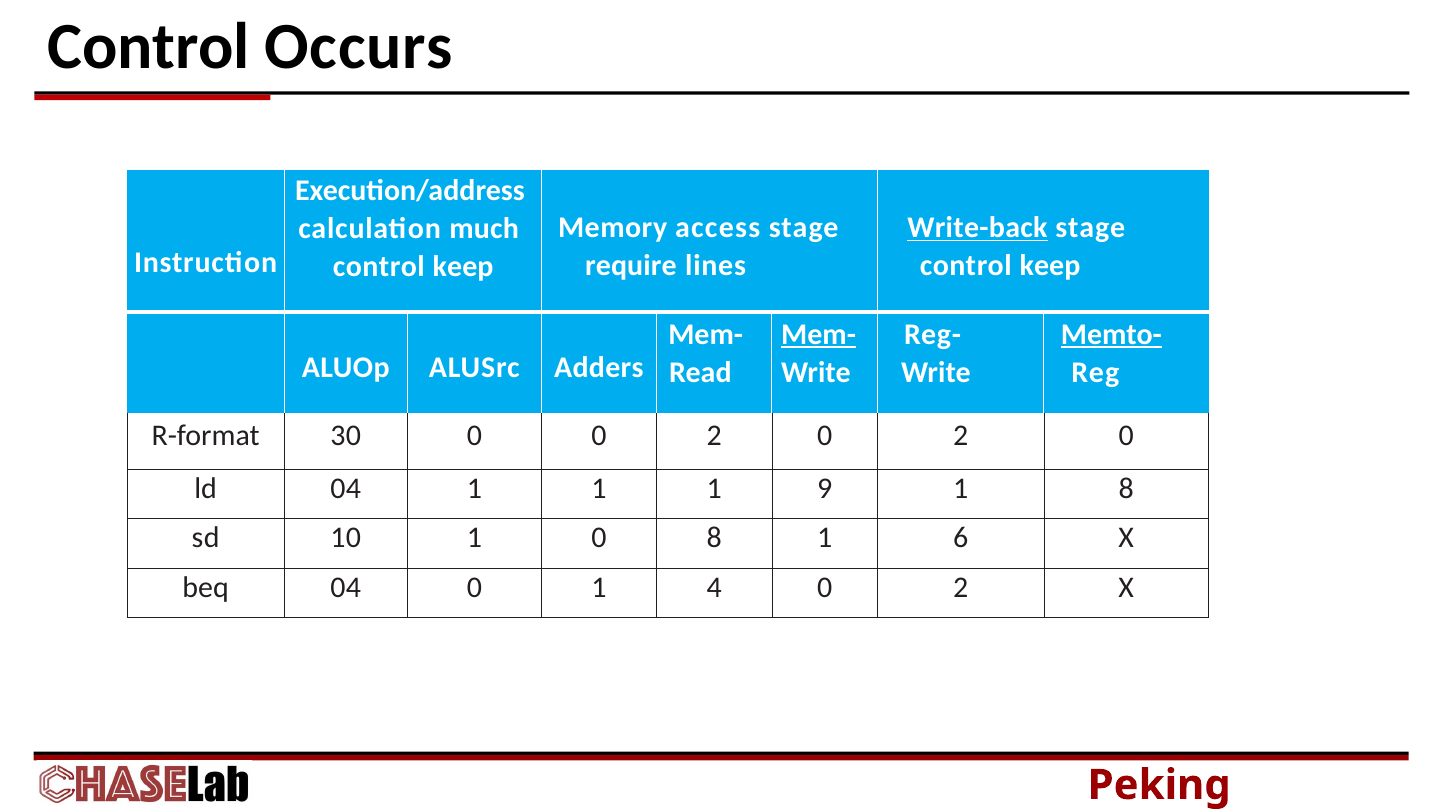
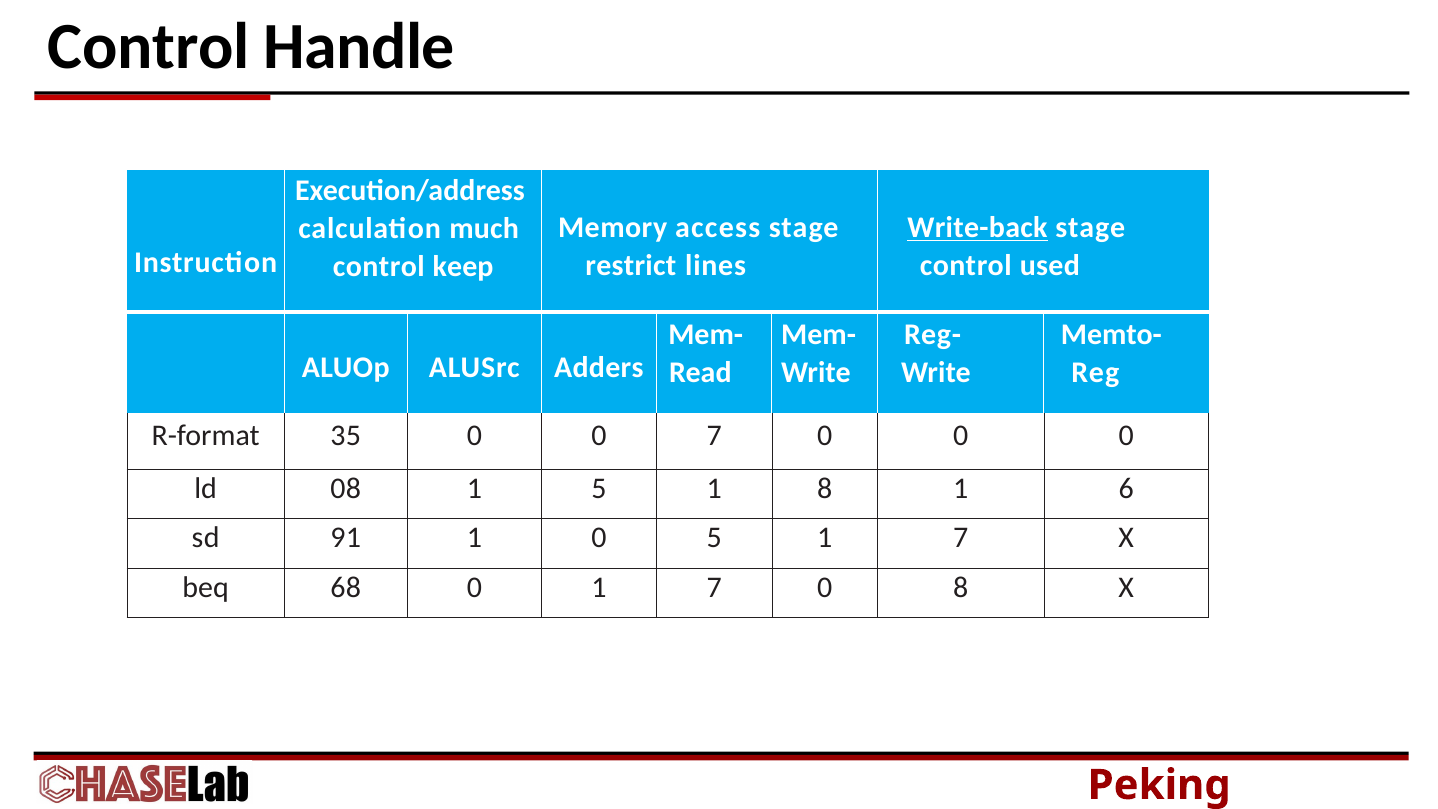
Occurs: Occurs -> Handle (359, 46)
require: require -> restrict (631, 266)
keep: keep -> used (1050, 266)
Mem- underline: present -> none (819, 334)
Memto- underline: present -> none (1111, 334)
30: 30 -> 35 (346, 436)
0 0 2: 2 -> 7 (714, 436)
2: 2 -> 0 (961, 436)
ld 04: 04 -> 08 (346, 488)
1: 1 -> 5 (599, 488)
1 9: 9 -> 8 (825, 488)
1 8: 8 -> 6 (1126, 488)
10: 10 -> 91 (346, 538)
0 8: 8 -> 5 (714, 538)
6: 6 -> 7 (961, 538)
beq 04: 04 -> 68 (346, 587)
0 1 4: 4 -> 7 (714, 587)
2: 2 -> 8 (961, 587)
